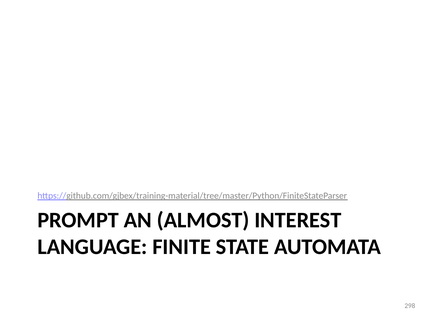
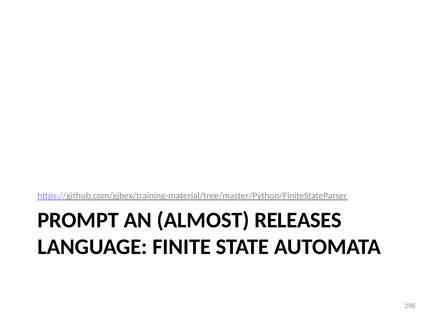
INTEREST: INTEREST -> RELEASES (298, 220)
